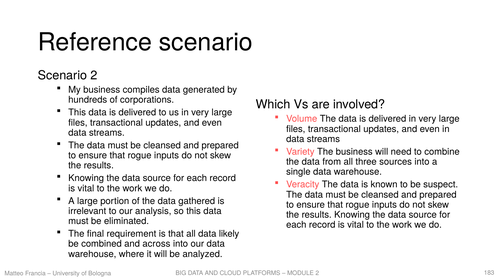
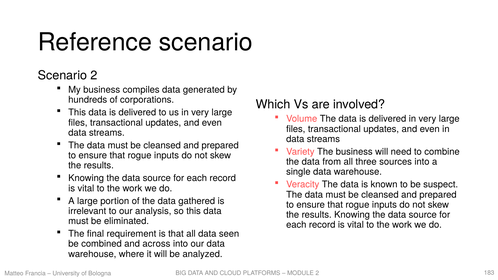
likely: likely -> seen (229, 234)
